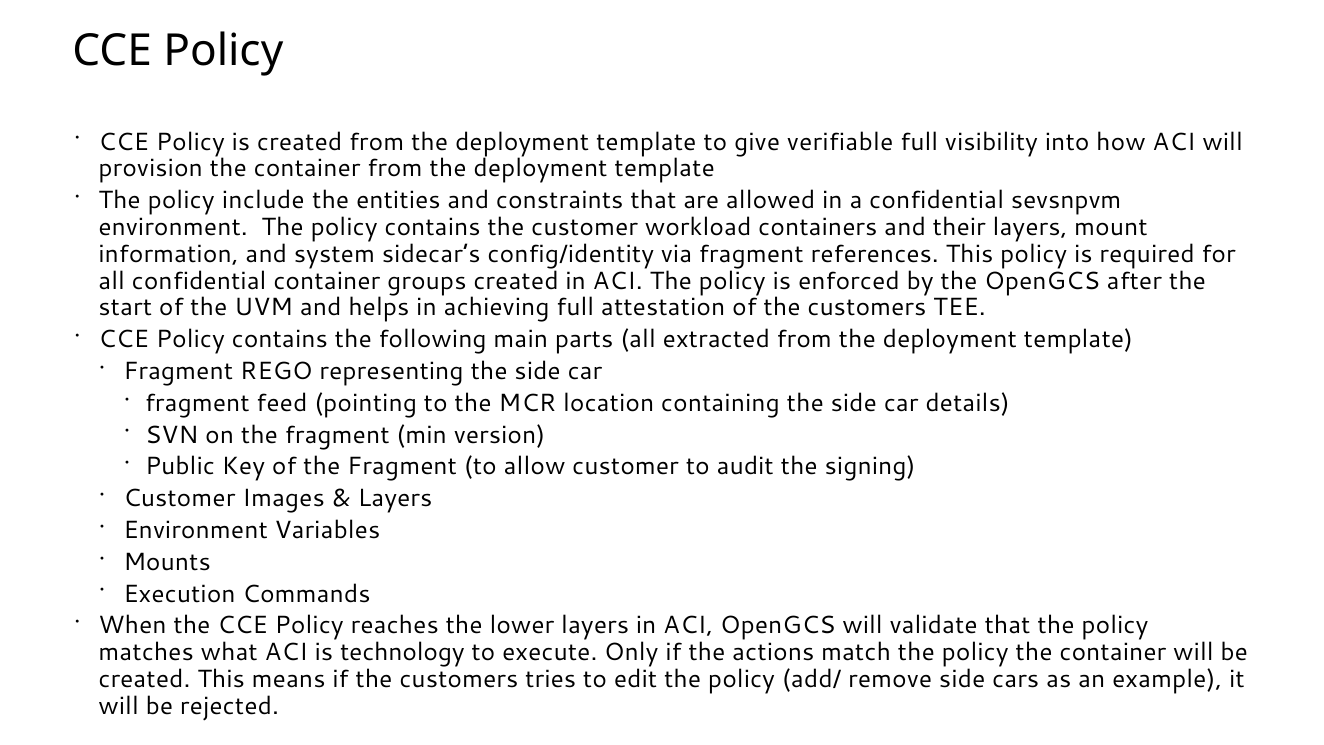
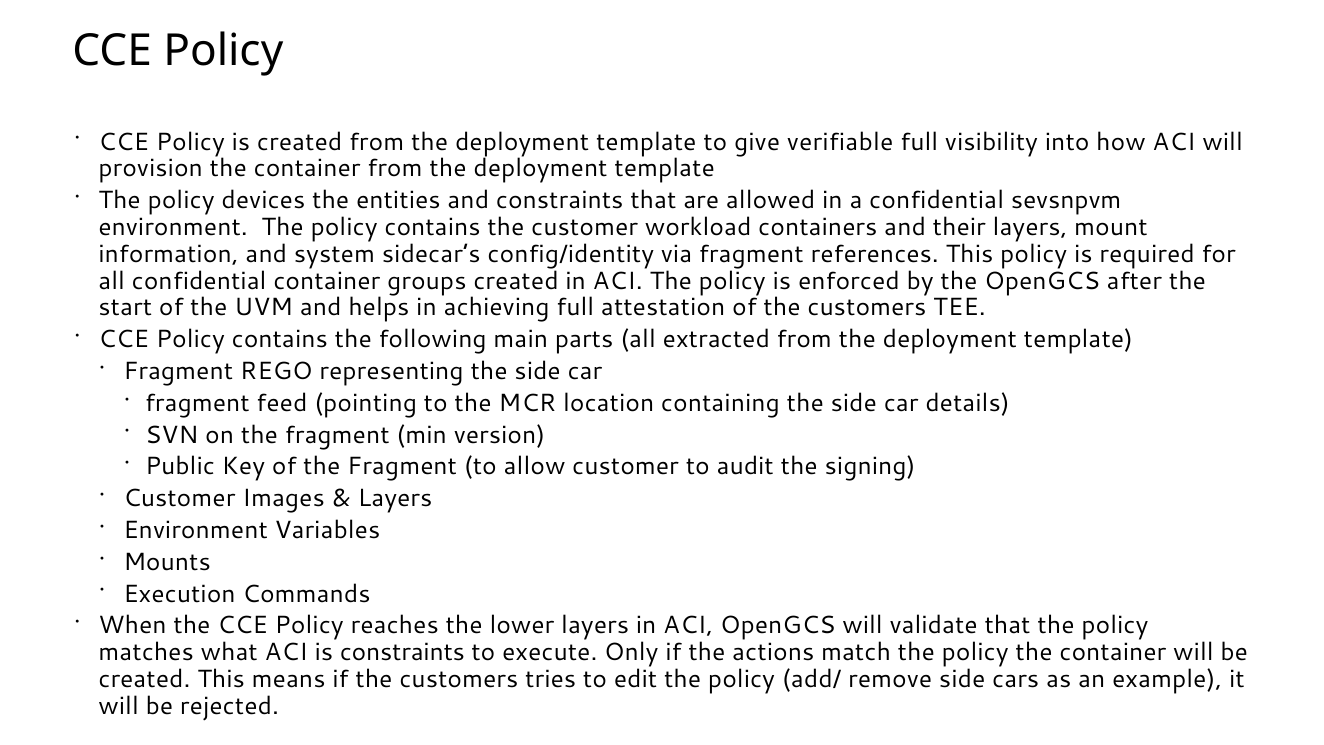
include: include -> devices (263, 200)
is technology: technology -> constraints (402, 652)
